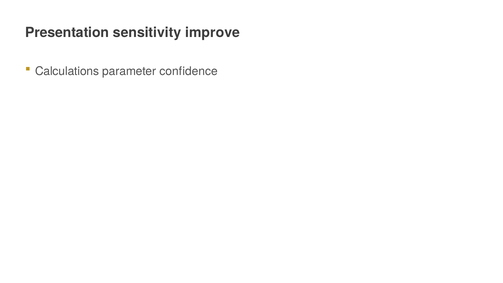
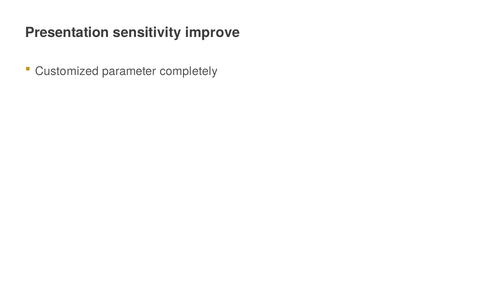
Calculations: Calculations -> Customized (67, 71)
confidence: confidence -> completely (189, 71)
